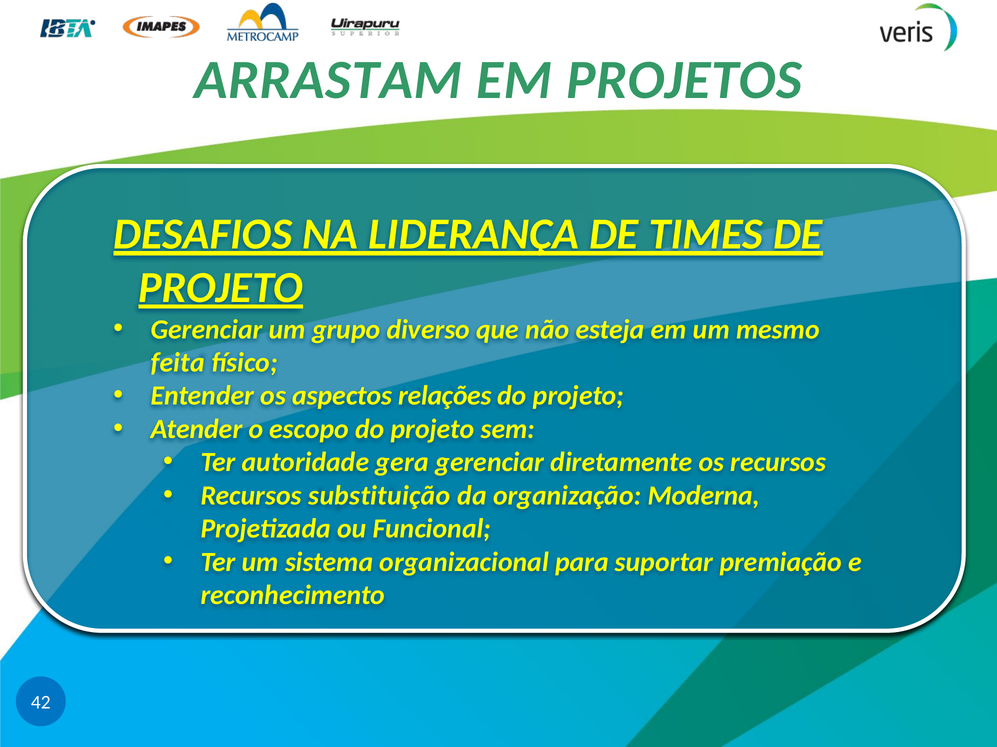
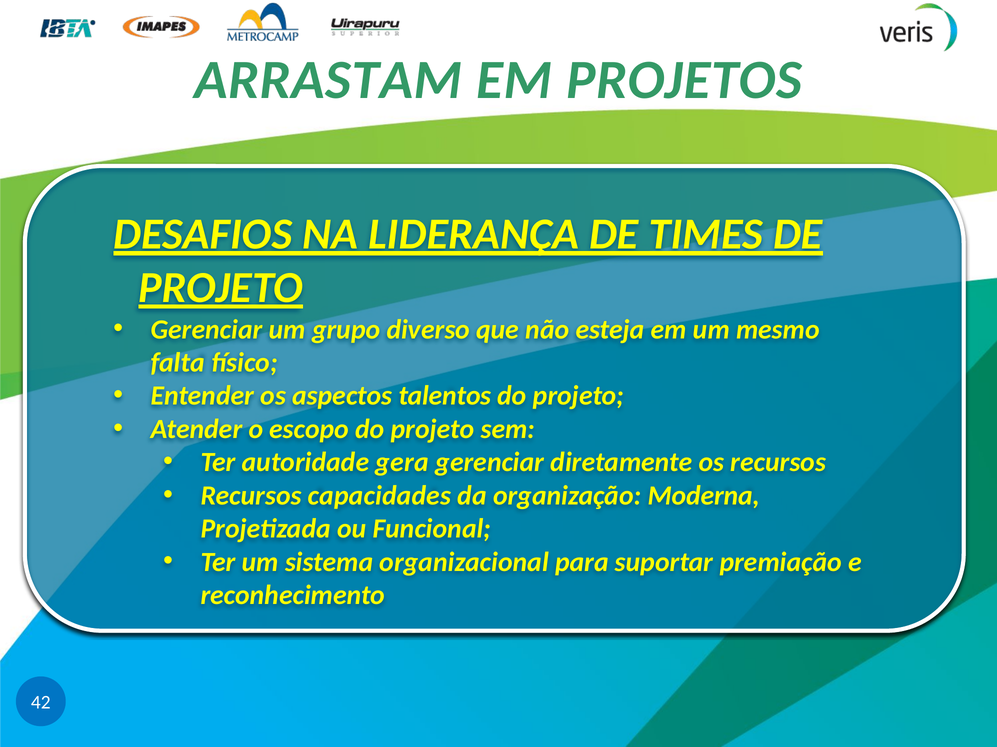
feita: feita -> falta (178, 363)
relações: relações -> talentos (445, 396)
substituição: substituição -> capacidades (379, 496)
